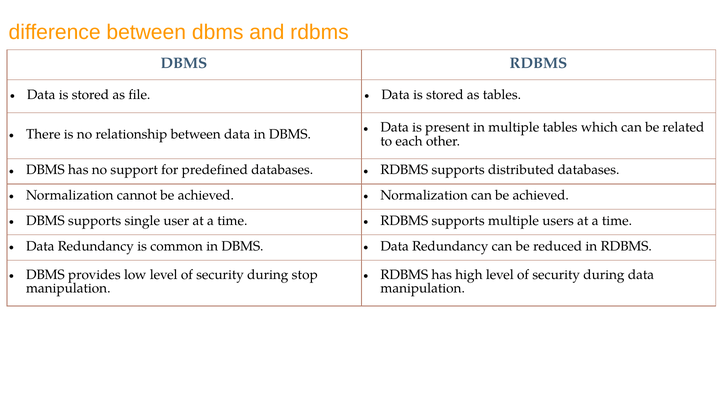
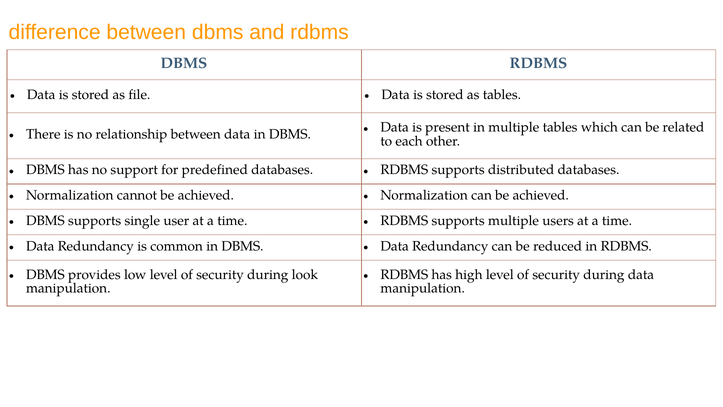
stop: stop -> look (305, 275)
